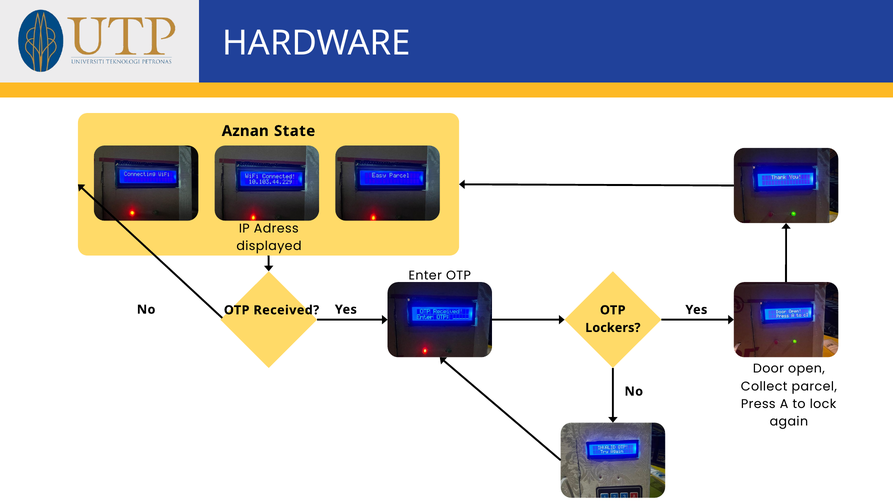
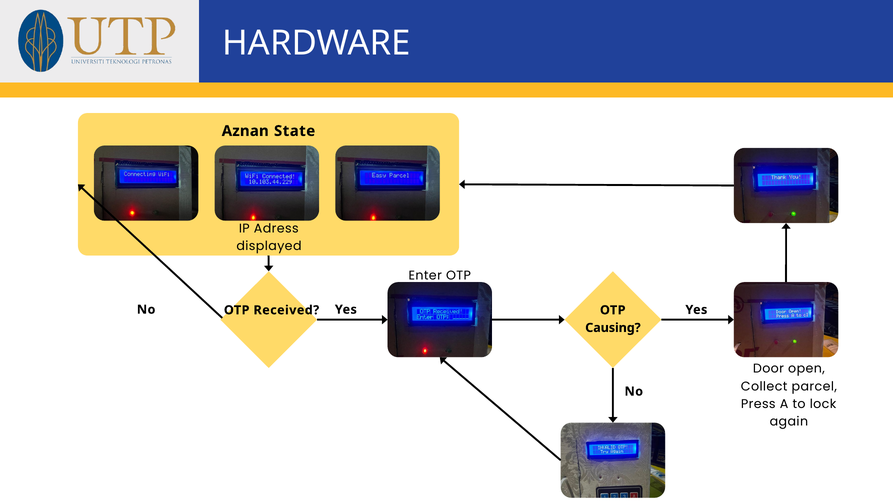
Lockers: Lockers -> Causing (613, 328)
